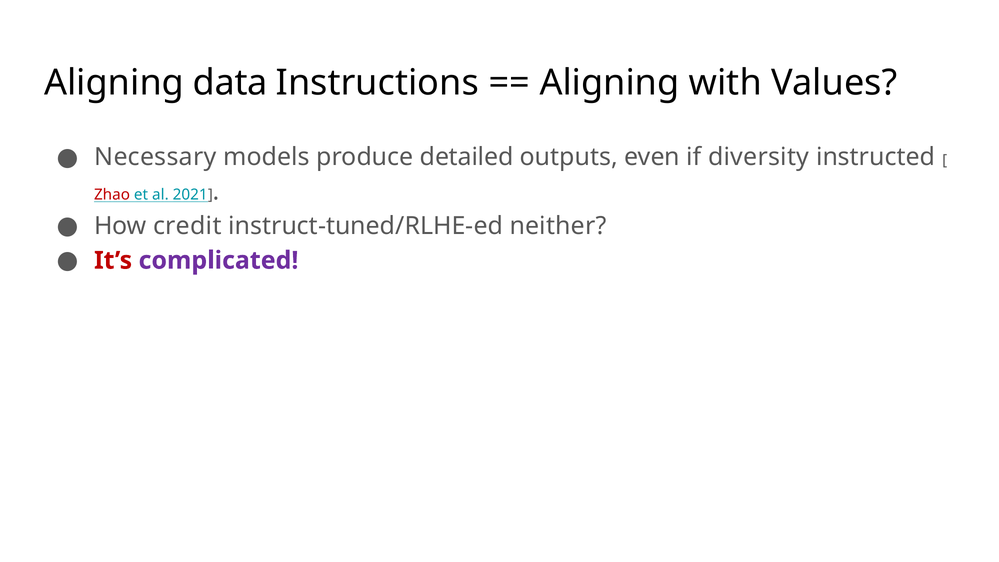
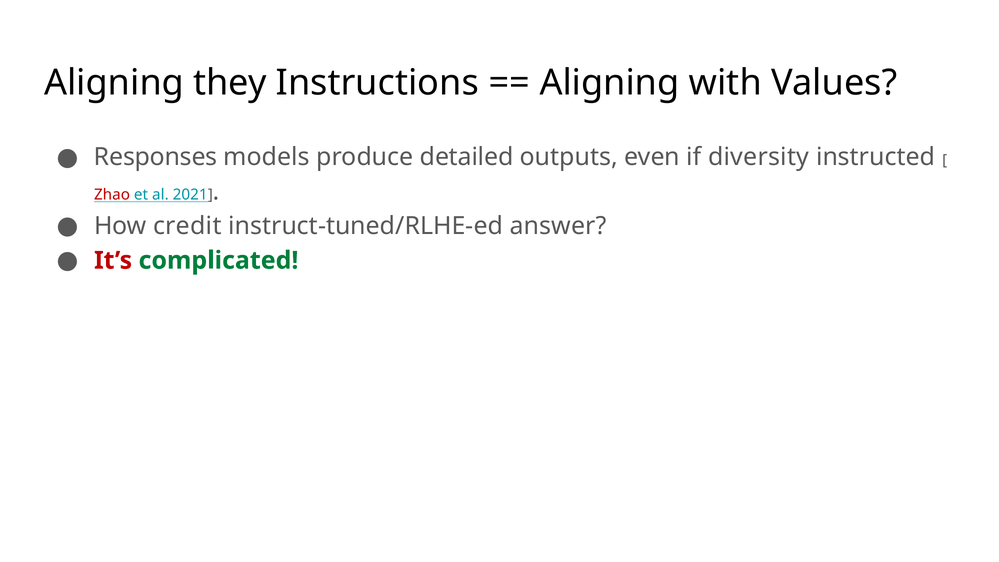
data: data -> they (230, 83)
Necessary: Necessary -> Responses (156, 157)
neither: neither -> answer (558, 226)
complicated colour: purple -> green (218, 260)
